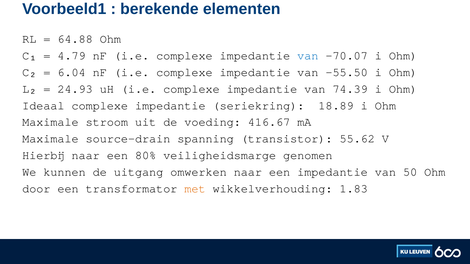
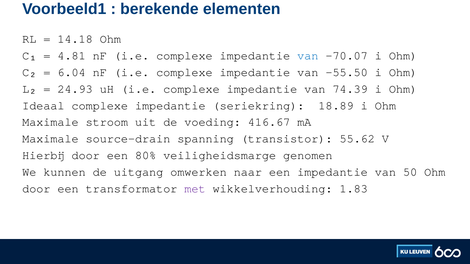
64.88: 64.88 -> 14.18 (75, 39)
4.79: 4.79 -> 4.81 (72, 56)
Hierbij naar: naar -> door (86, 156)
met colour: orange -> purple (195, 189)
